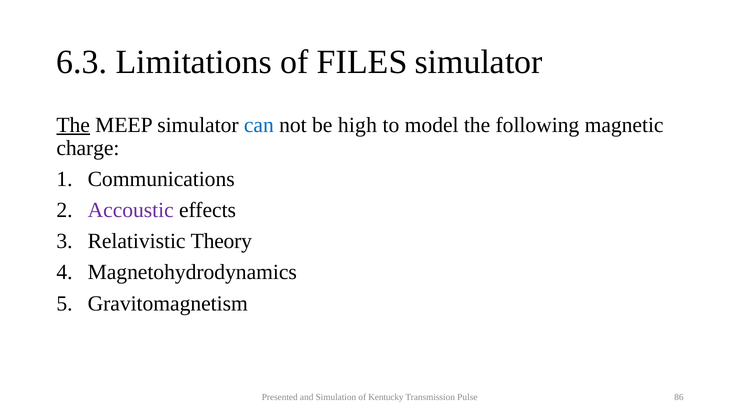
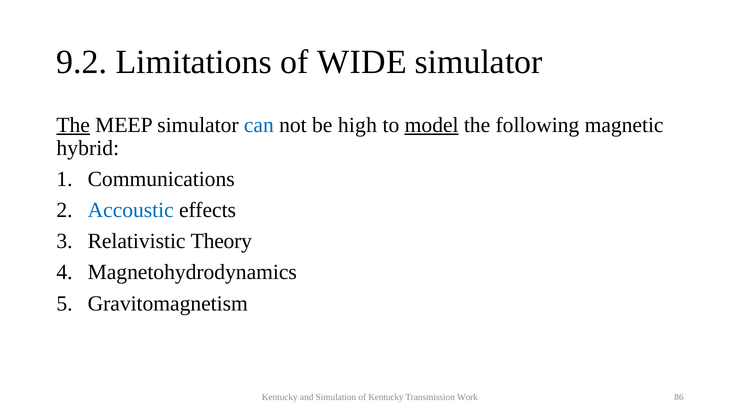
6.3: 6.3 -> 9.2 (82, 62)
FILES: FILES -> WIDE (362, 62)
model underline: none -> present (432, 125)
charge: charge -> hybrid (88, 148)
Accoustic colour: purple -> blue (131, 210)
Presented: Presented -> Kentucky (280, 398)
Pulse: Pulse -> Work (467, 398)
